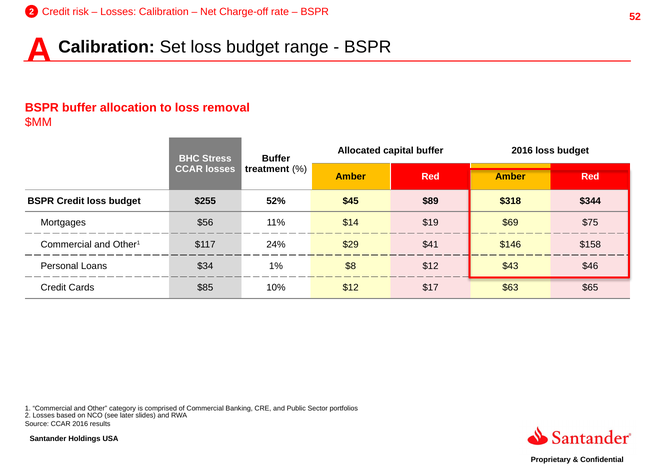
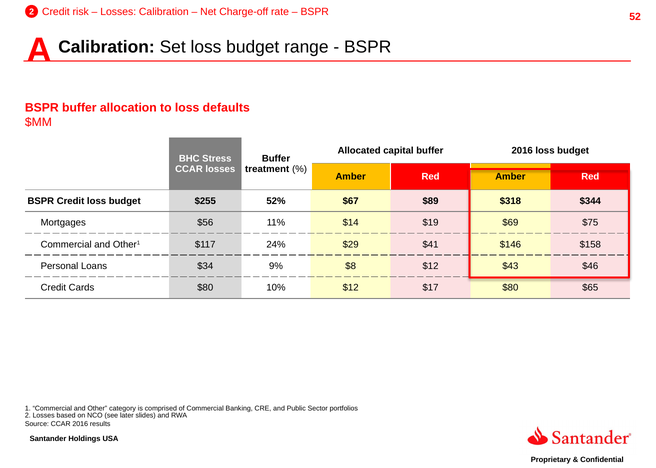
removal: removal -> defaults (226, 108)
$45: $45 -> $67 (351, 201)
1%: 1% -> 9% (276, 266)
Cards $85: $85 -> $80 (205, 288)
$17 $63: $63 -> $80 (510, 288)
